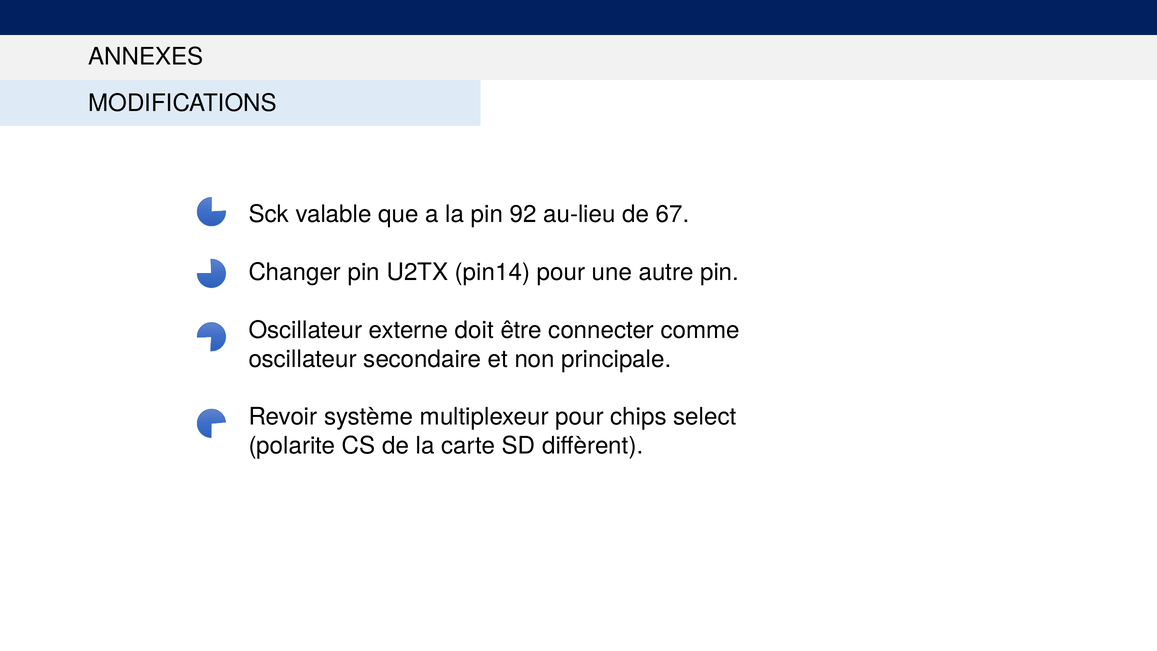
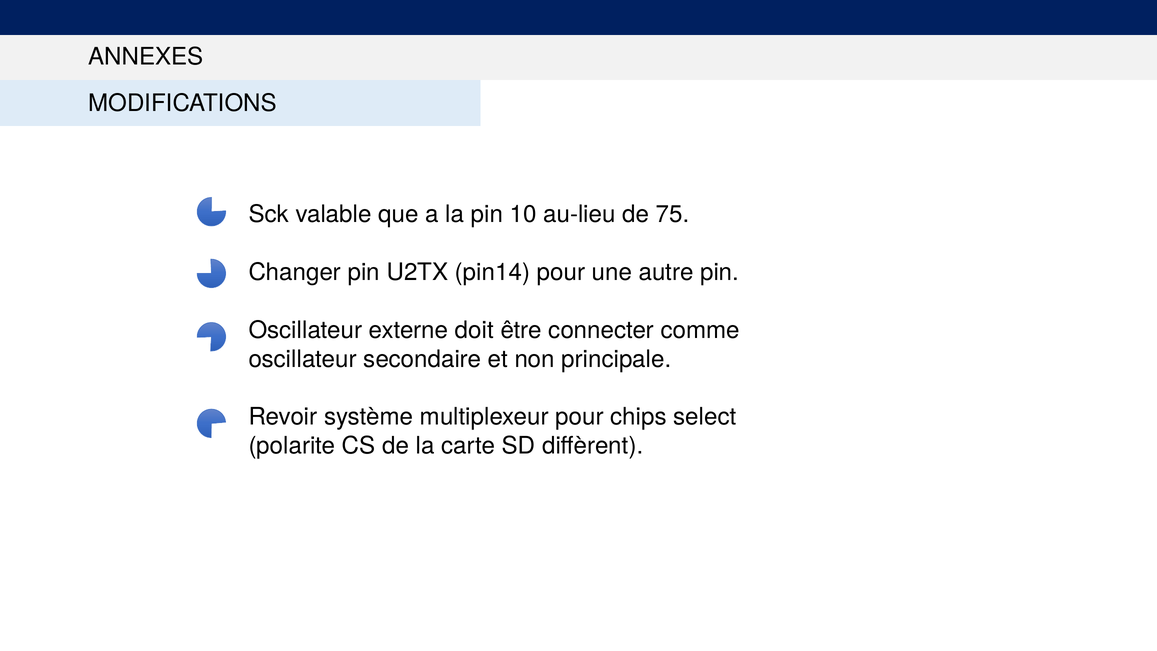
92: 92 -> 10 (523, 214)
67: 67 -> 75 (673, 214)
